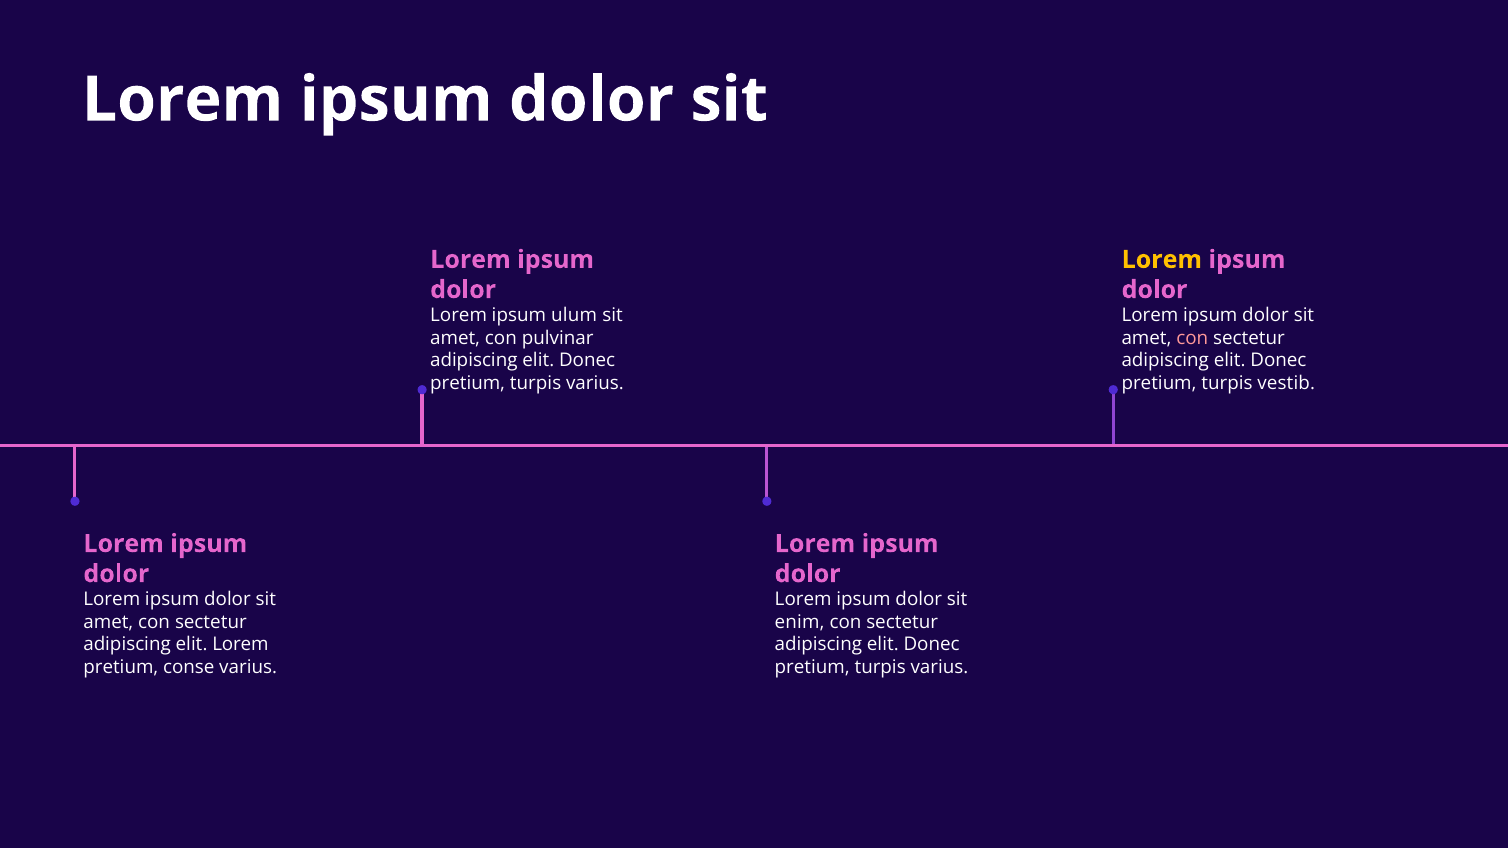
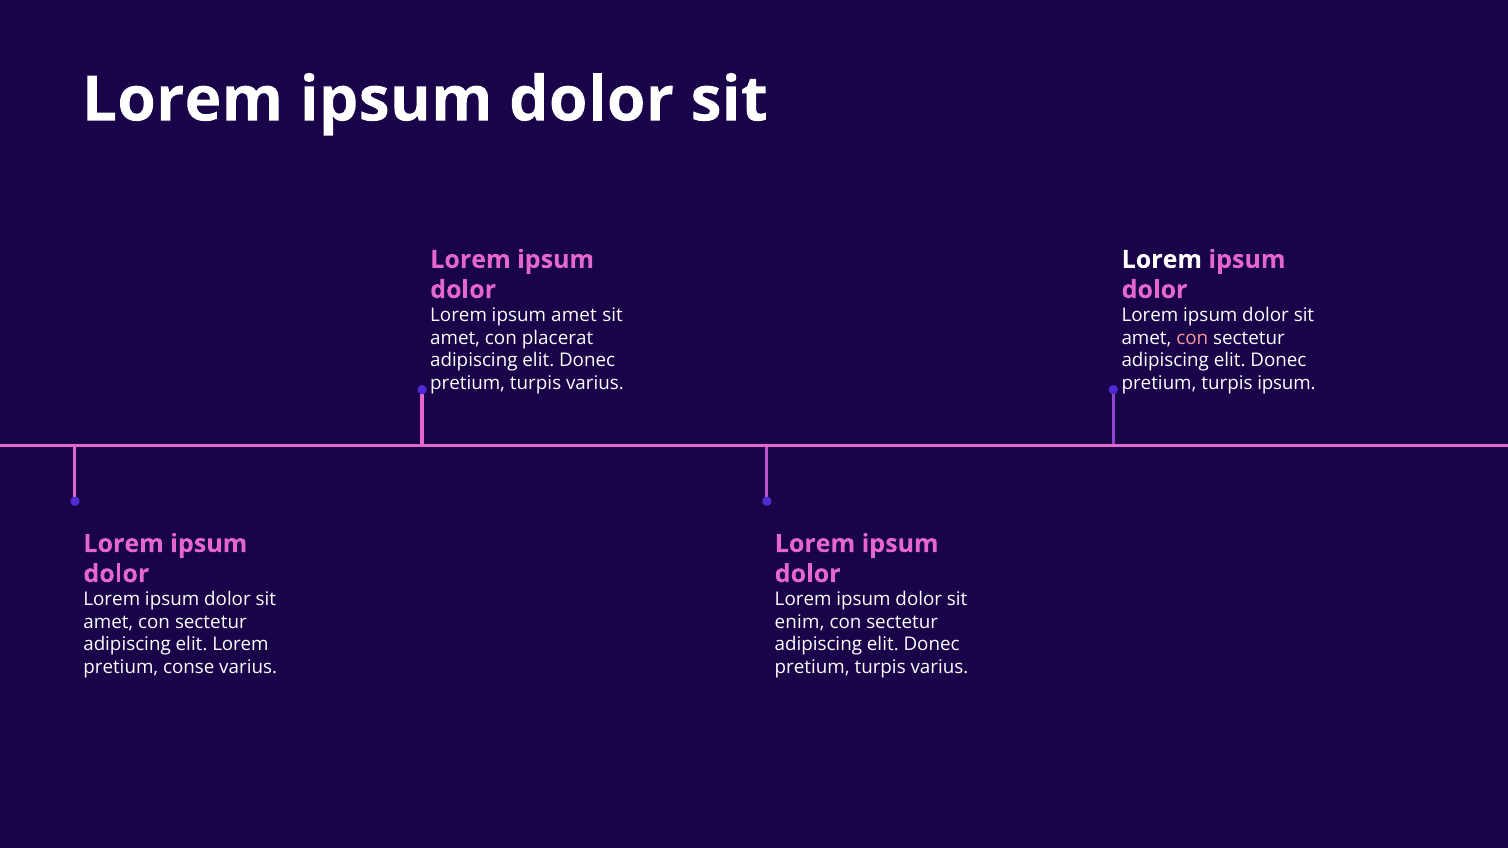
Lorem colour: yellow -> white (1162, 260)
ipsum ulum: ulum -> amet (574, 316)
pulvinar: pulvinar -> placerat (558, 338)
turpis vestib: vestib -> ipsum (1286, 383)
